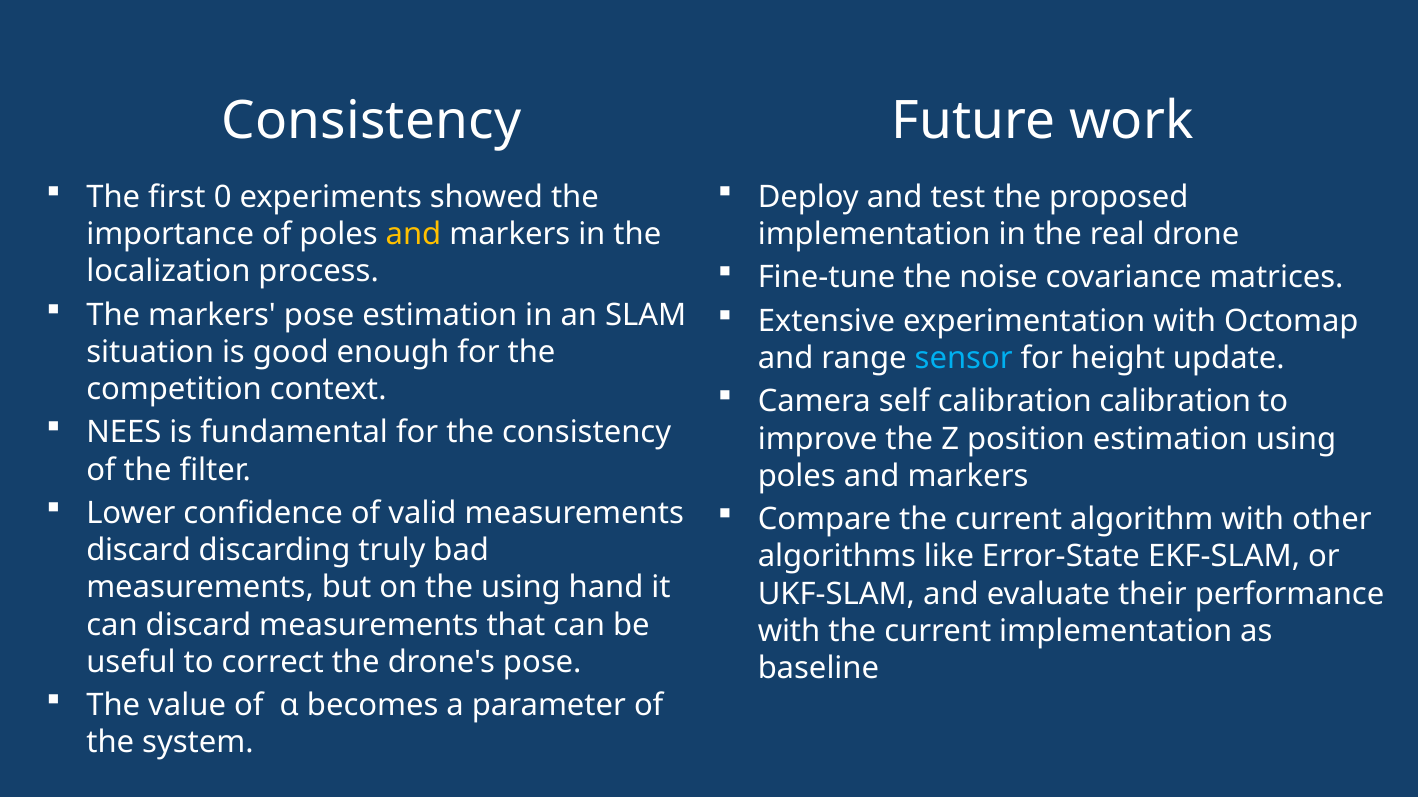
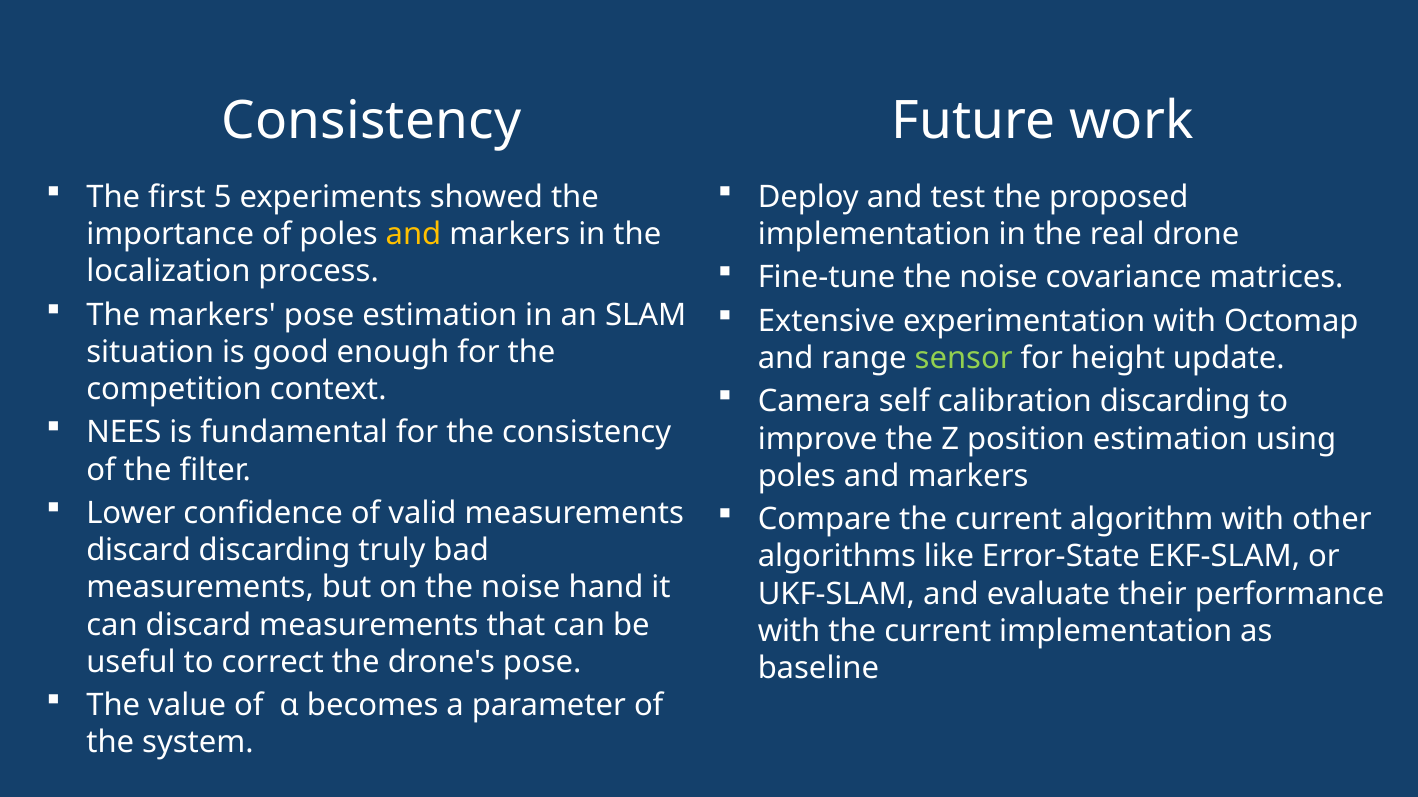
0: 0 -> 5 (223, 197)
sensor colour: light blue -> light green (964, 359)
calibration calibration: calibration -> discarding (1175, 402)
on the using: using -> noise (521, 588)
